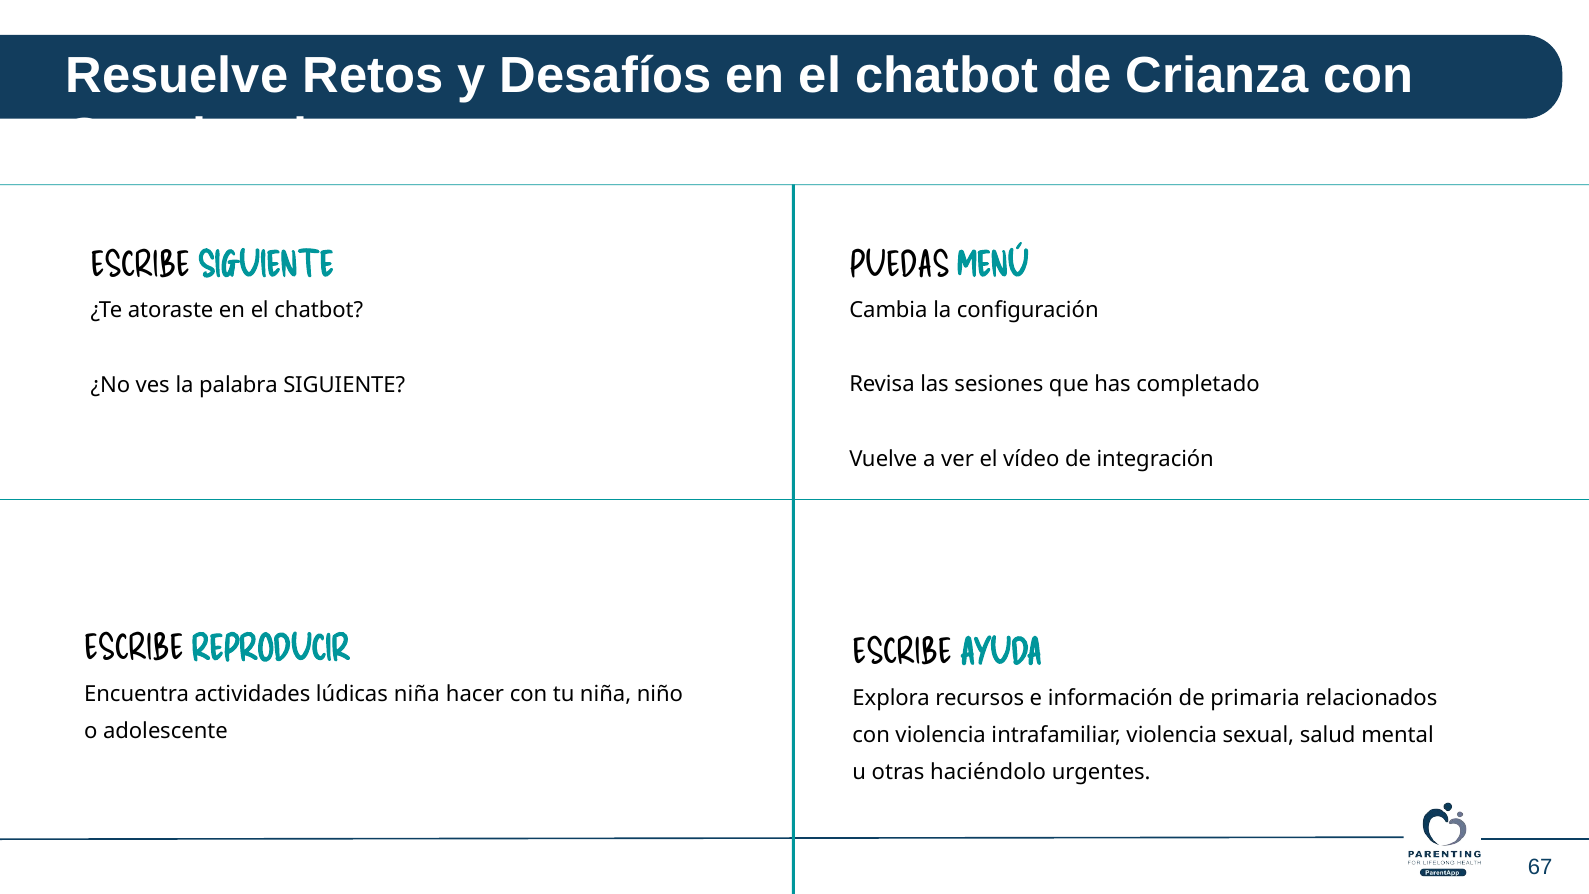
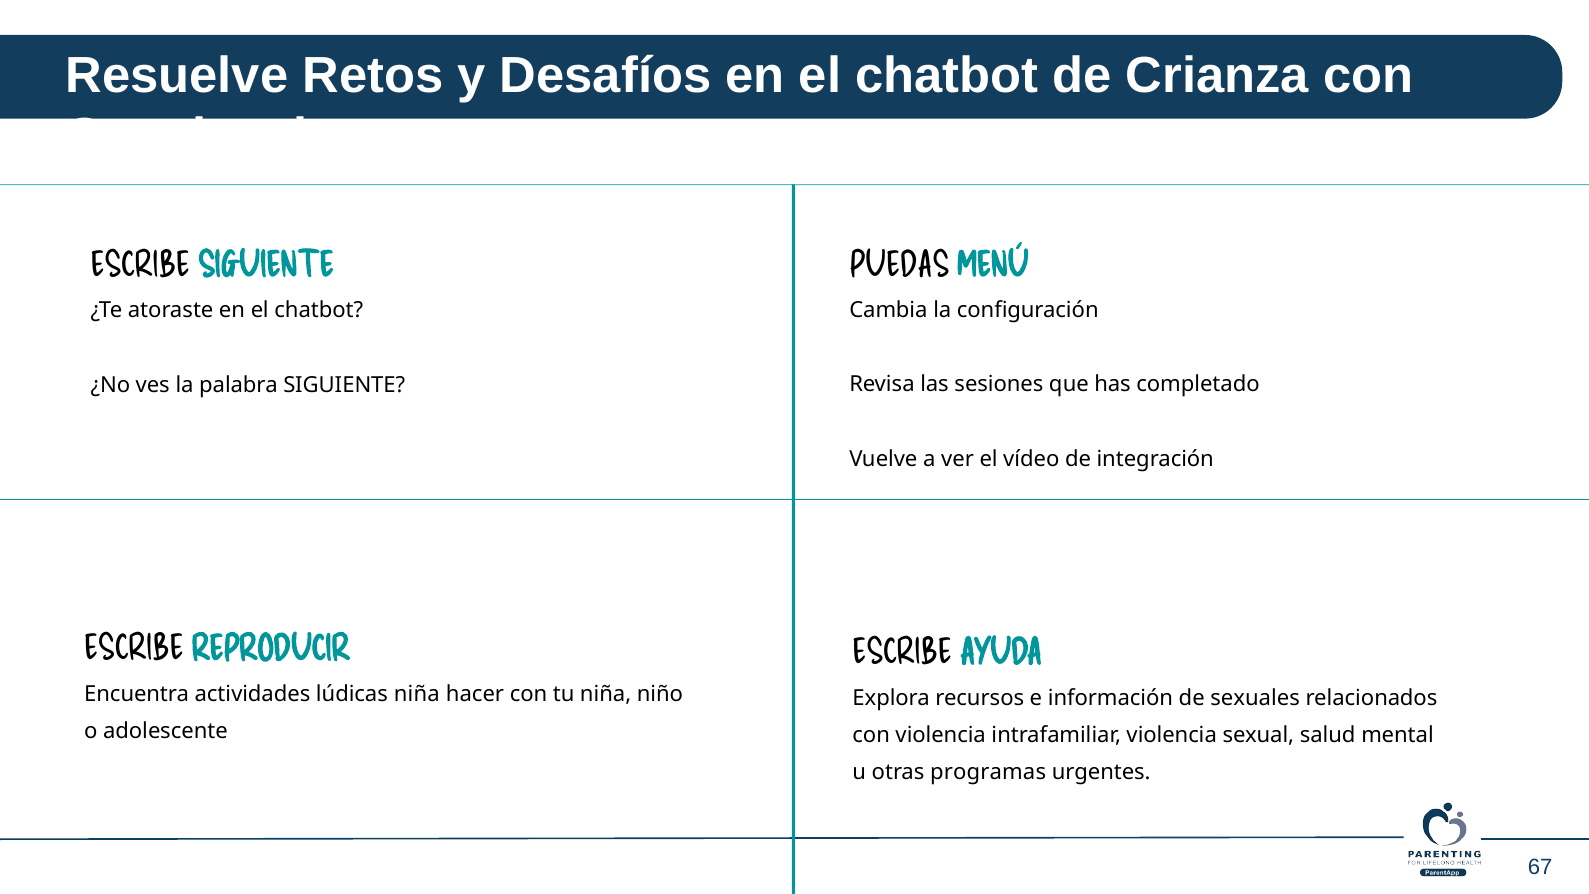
primaria: primaria -> sexuales (1255, 698)
haciéndolo: haciéndolo -> programas (988, 772)
